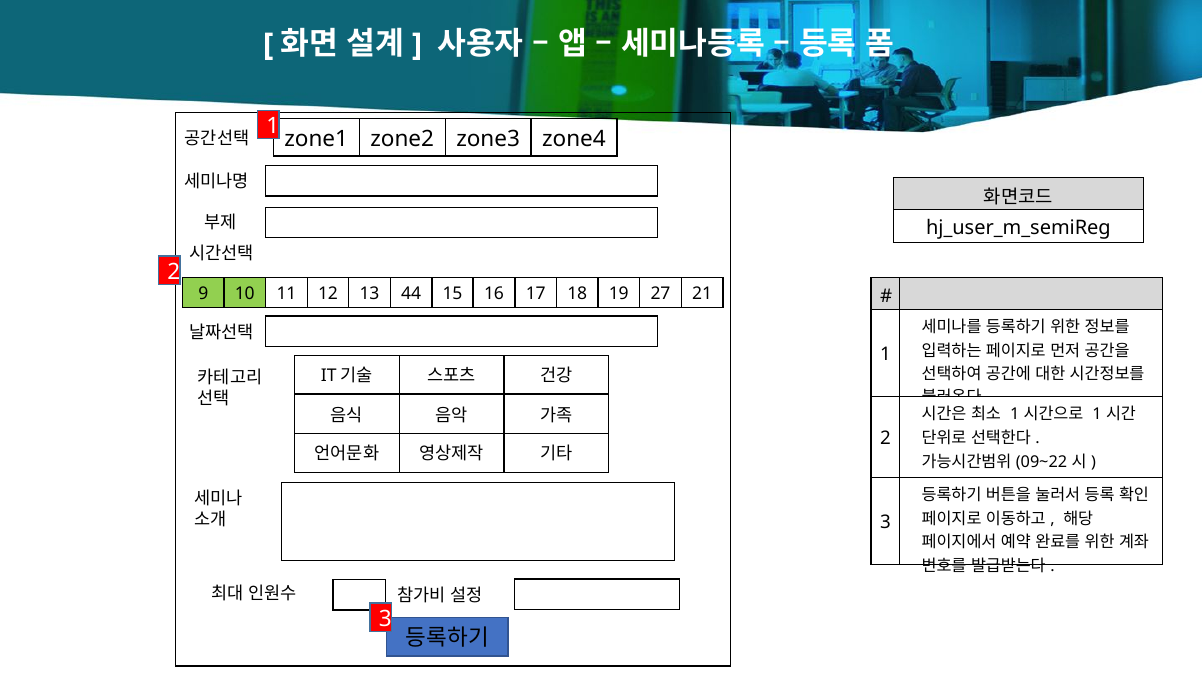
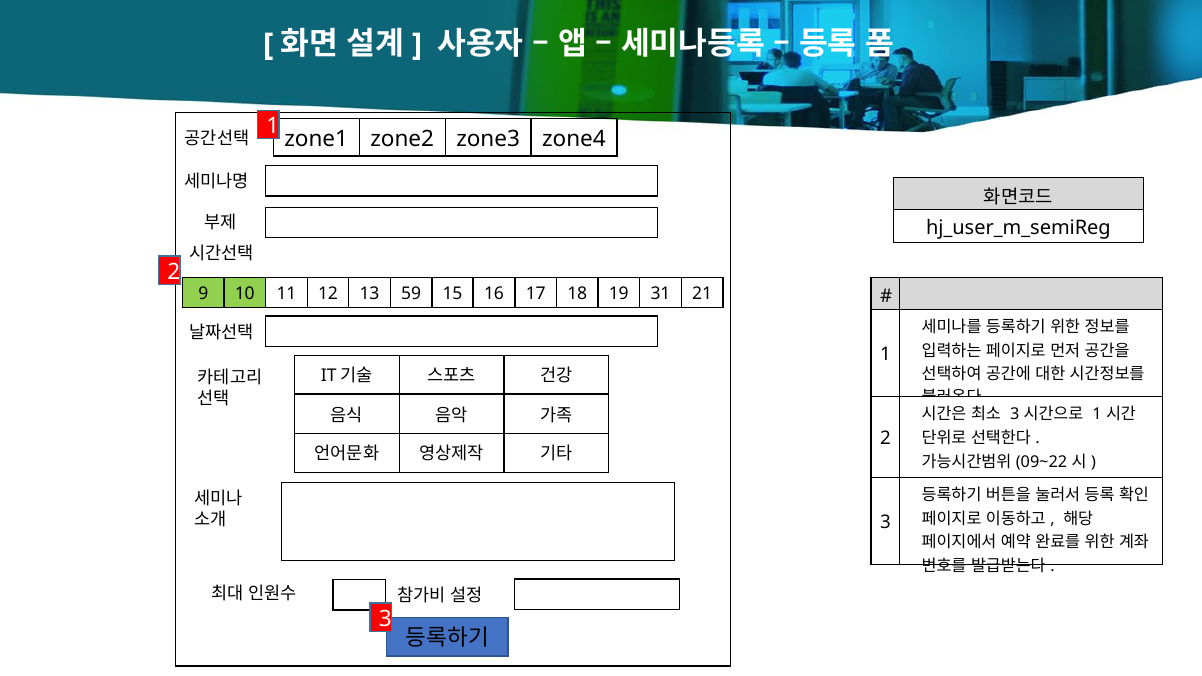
44: 44 -> 59 (411, 294)
27: 27 -> 31 (661, 294)
1: 1 -> 3 (1015, 415)
